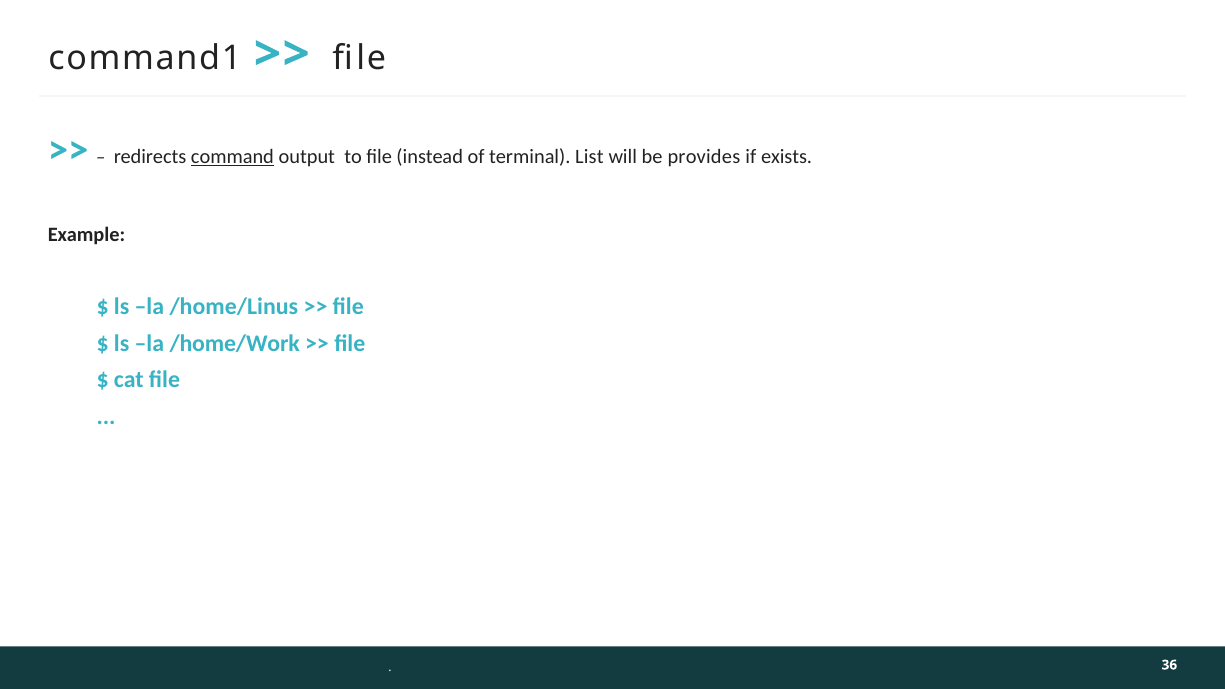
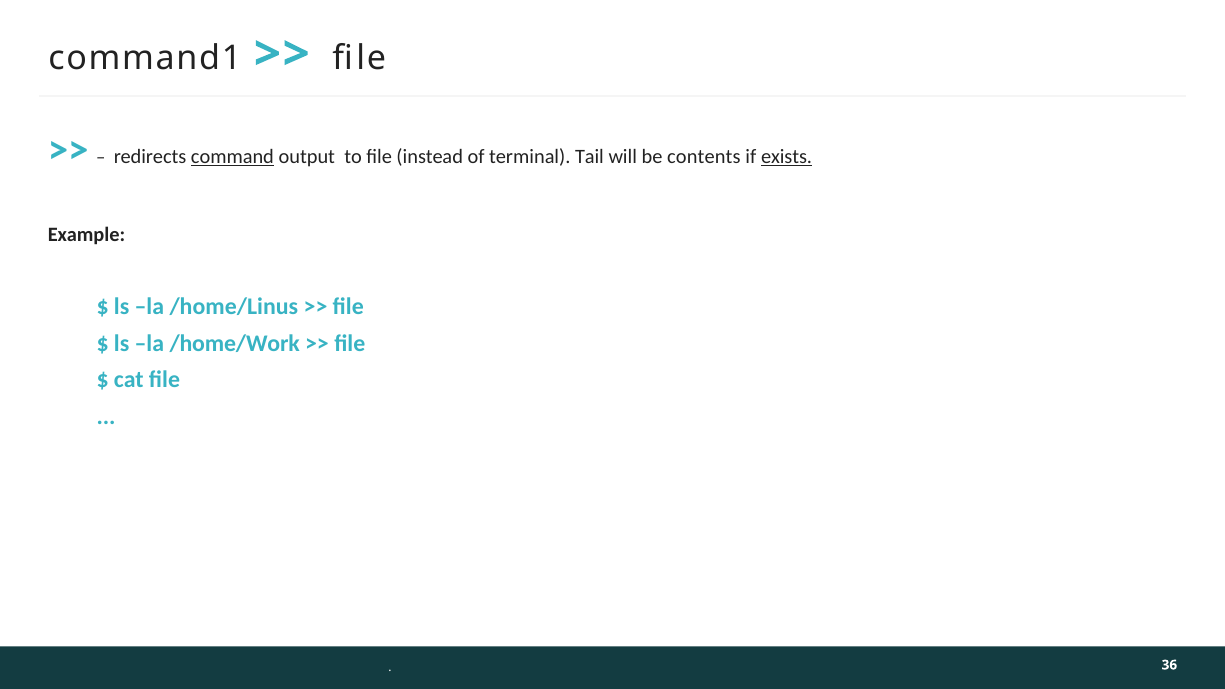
List: List -> Tail (590, 157)
provides: provides -> contents (704, 157)
exists underline: none -> present (787, 157)
